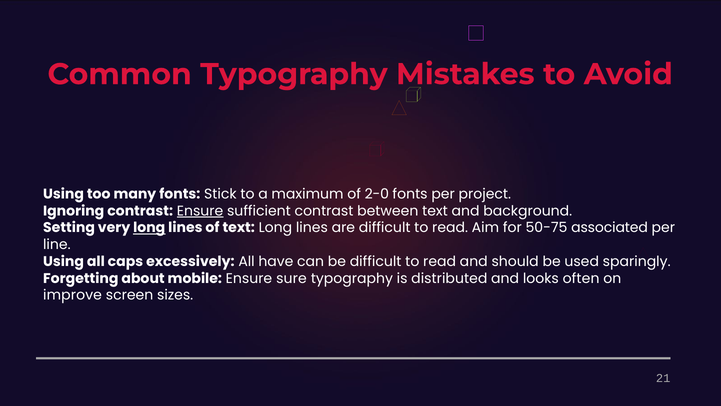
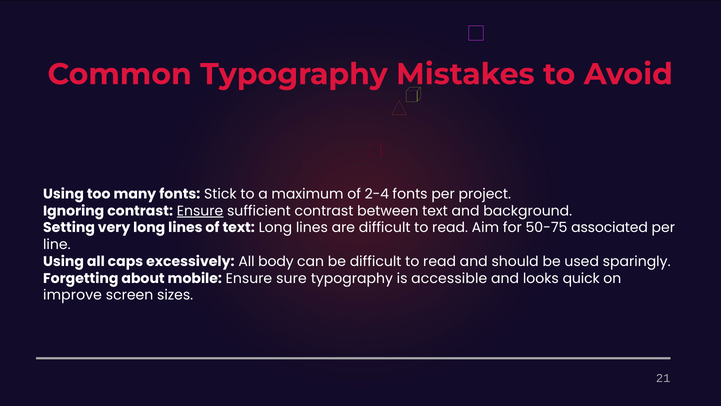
2-0: 2-0 -> 2-4 (377, 194)
long underline: present -> none (149, 228)
have: have -> body (276, 261)
distributed: distributed -> accessible (449, 278)
often: often -> quick (581, 278)
